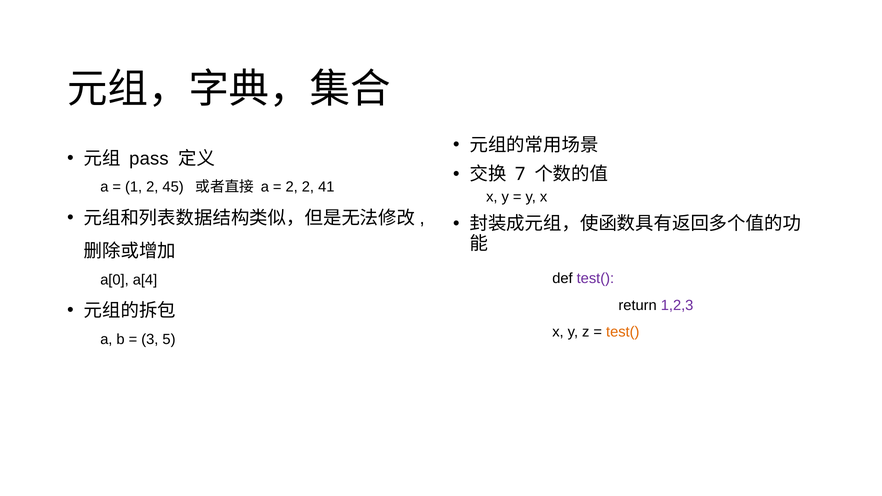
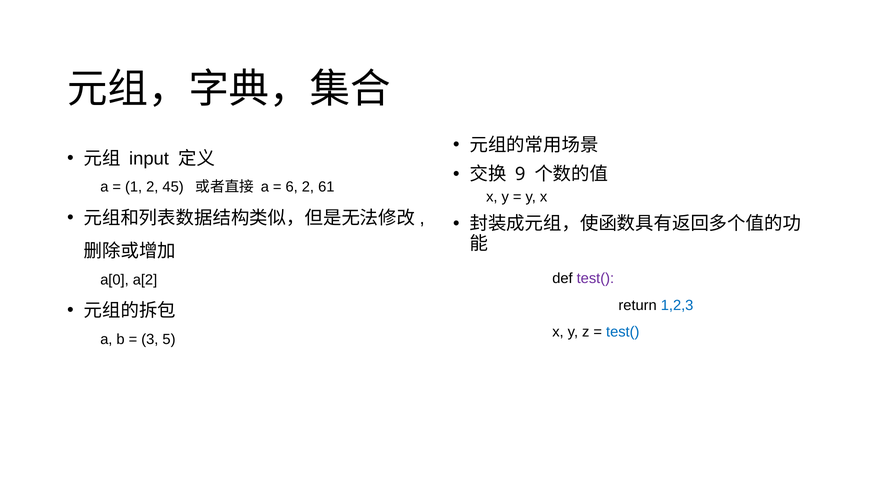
pass: pass -> input (149, 159)
7: 7 -> 9 (520, 174)
2: 2 -> 6 (292, 187)
41: 41 -> 61 (326, 187)
a[4: a[4 -> a[2 (145, 280)
1,2,3 colour: purple -> blue (677, 305)
test( colour: orange -> blue (623, 332)
